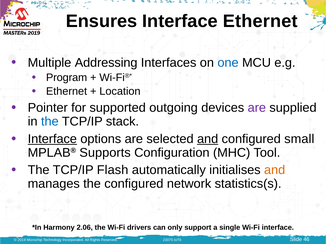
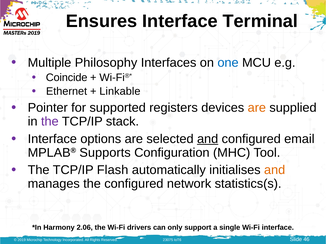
Interface Ethernet: Ethernet -> Terminal (260, 21)
Addressing: Addressing -> Philosophy (106, 63)
Program: Program -> Coincide (67, 78)
Location: Location -> Linkable (120, 92)
outgoing: outgoing -> registers (174, 108)
are colour: purple -> orange (257, 108)
the colour: blue -> purple (50, 122)
Interface underline: present -> none (52, 139)
small: small -> email (299, 139)
